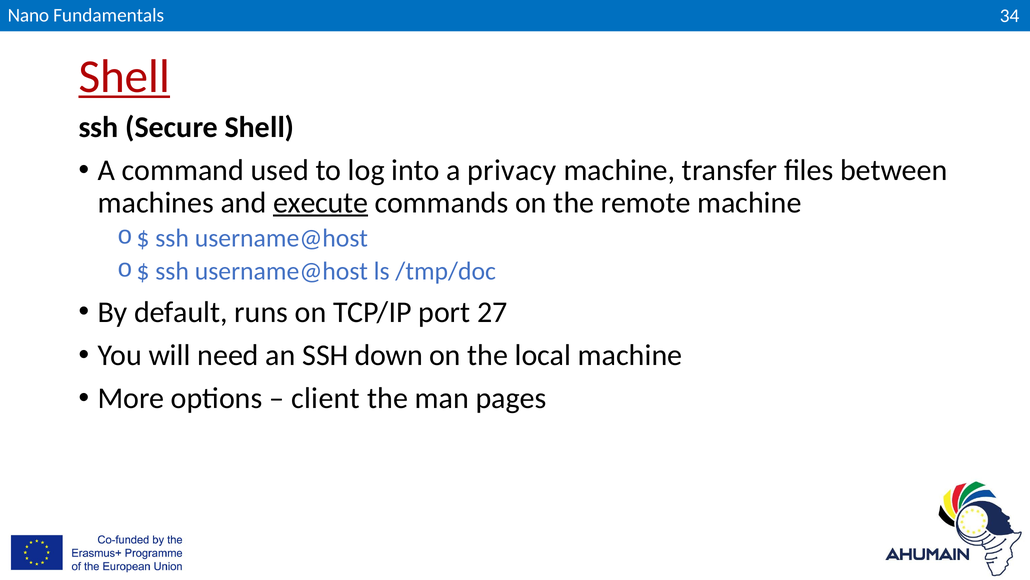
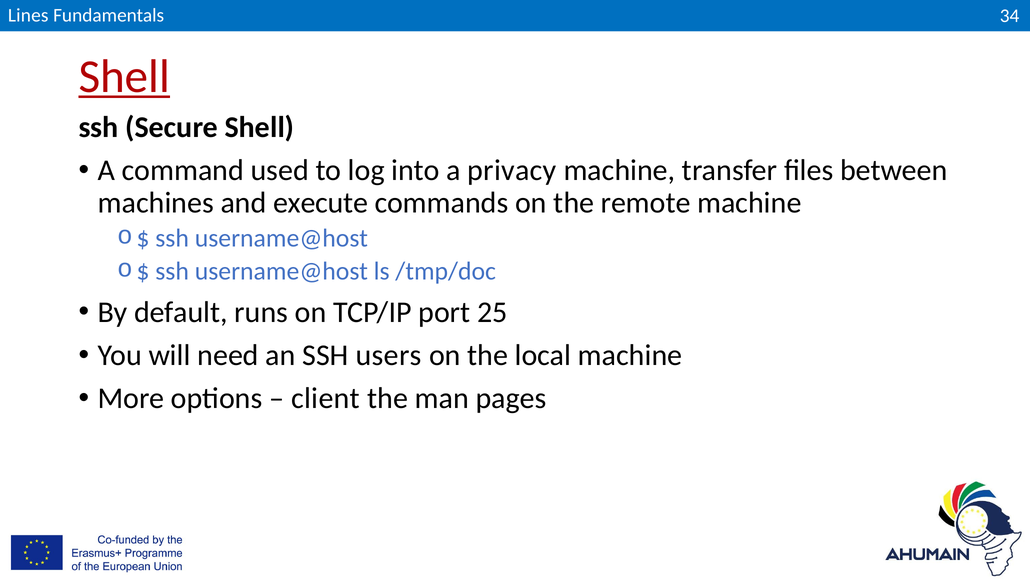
Nano: Nano -> Lines (28, 15)
execute underline: present -> none (321, 202)
27: 27 -> 25 (492, 312)
down: down -> users (389, 355)
